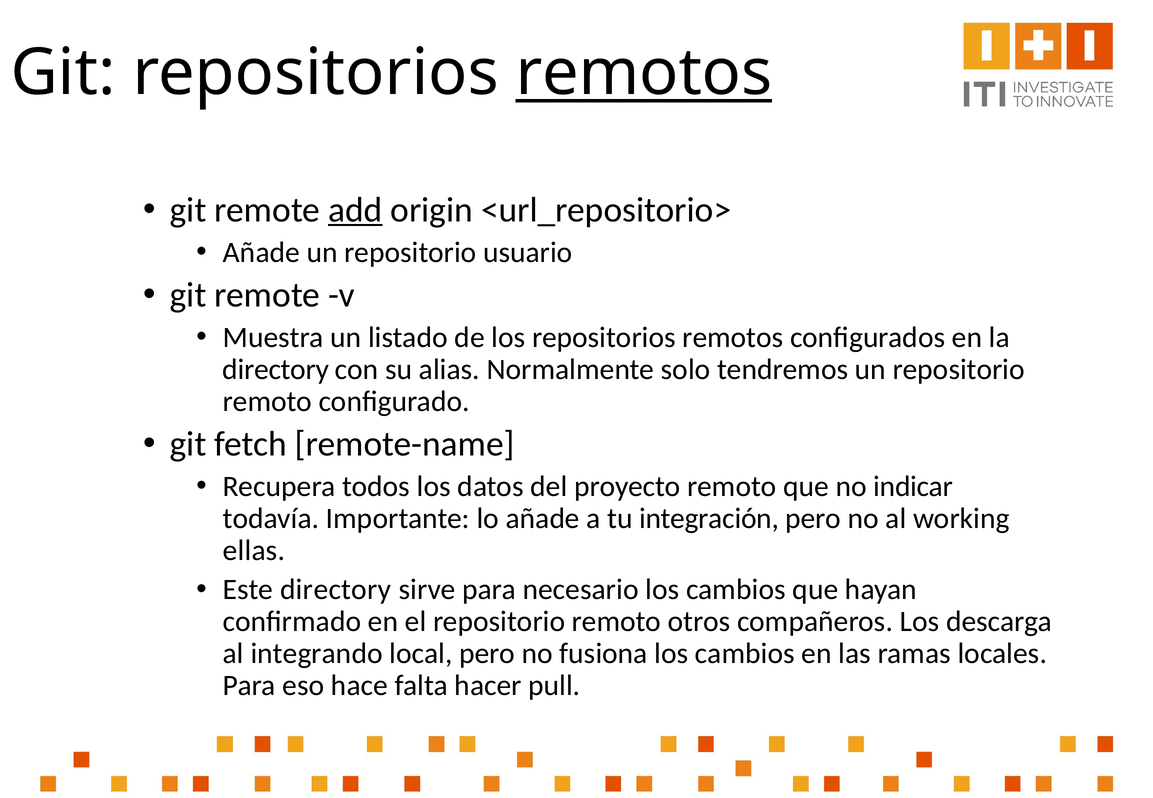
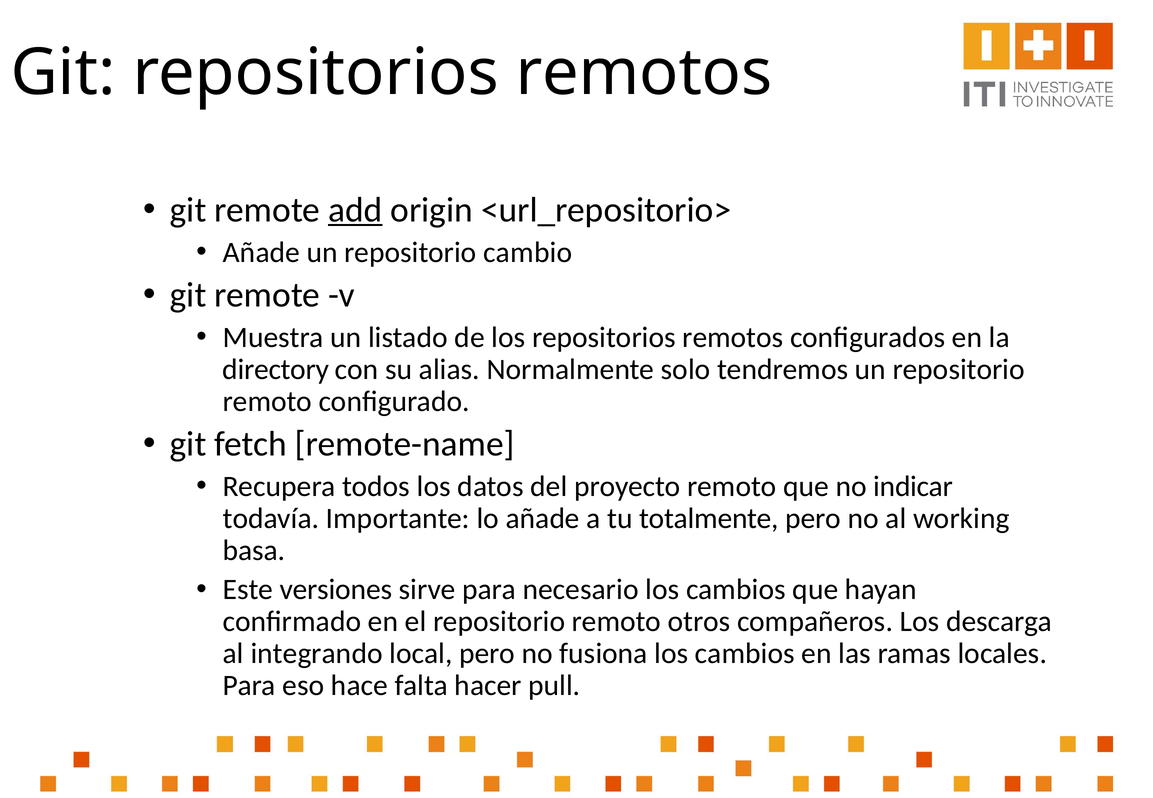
remotos underline: present -> none (644, 73)
usuario: usuario -> cambio (528, 252)
integración: integración -> totalmente (709, 518)
ellas: ellas -> basa (254, 550)
Este directory: directory -> versiones (336, 590)
